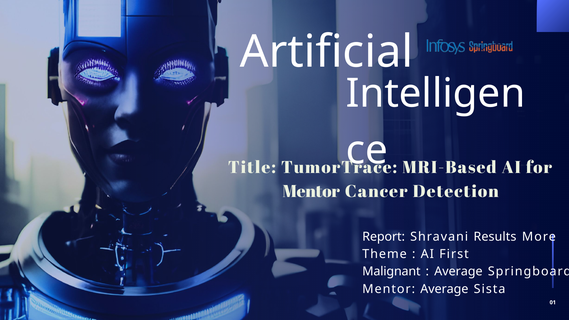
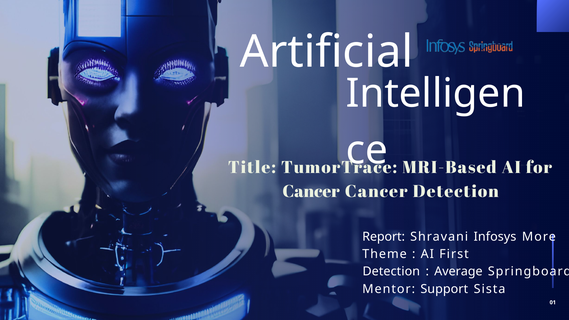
Mentor: Mentor -> Cancer (311, 192)
Results: Results -> Infosys (495, 237)
Malignant: Malignant -> Detection (391, 272)
Mentor Average: Average -> Support (444, 289)
